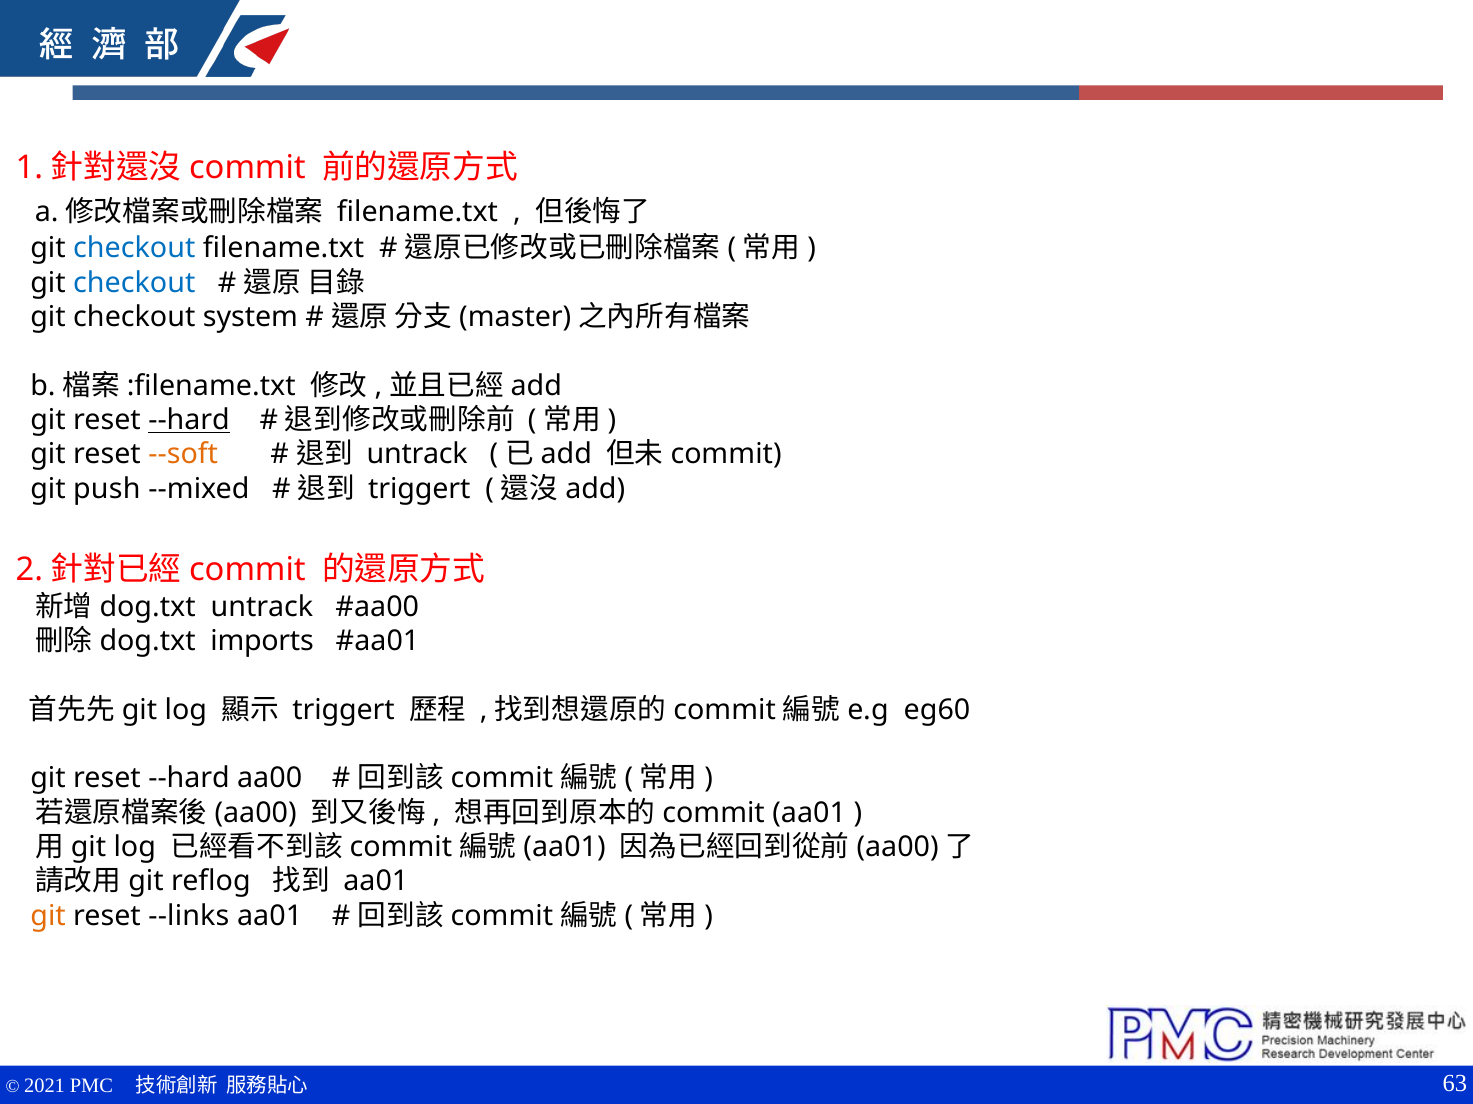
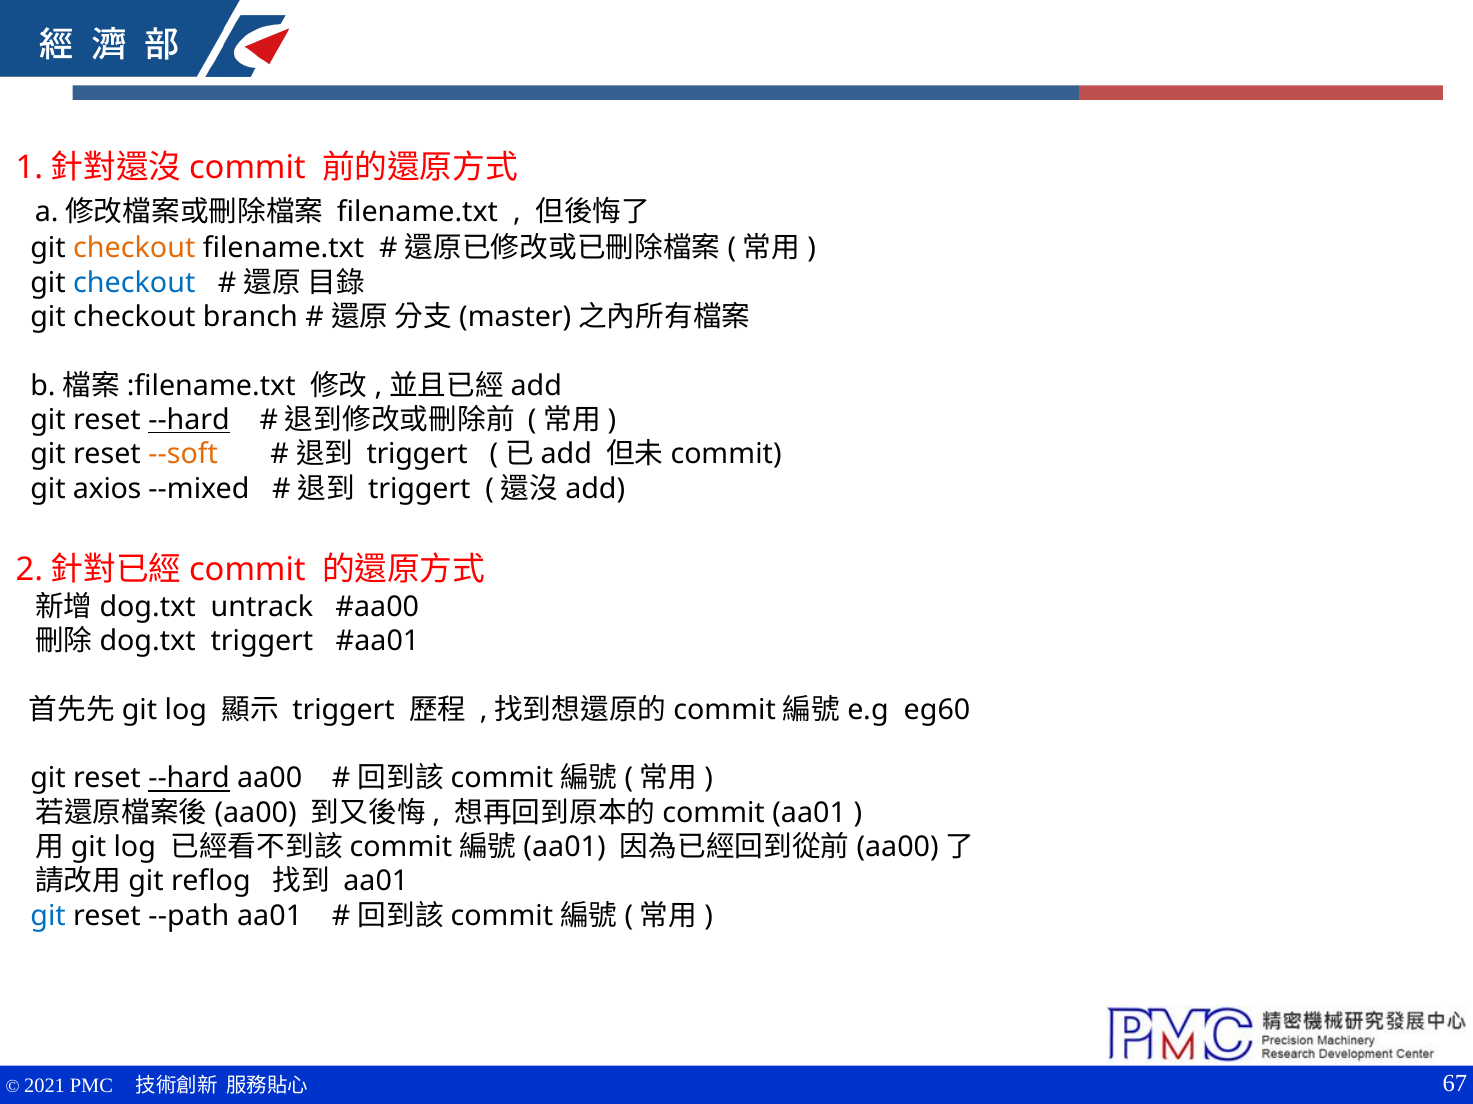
checkout colour: blue -> orange (134, 248)
system: system -> branch (250, 317)
untrack: untrack -> triggert (417, 455)
push: push -> axios (107, 489)
imports: imports -> triggert (262, 641)
--hard underline: none -> present (189, 779)
git colour: orange -> blue (48, 917)
--links: --links -> --path (189, 917)
63: 63 -> 67 (1455, 1084)
